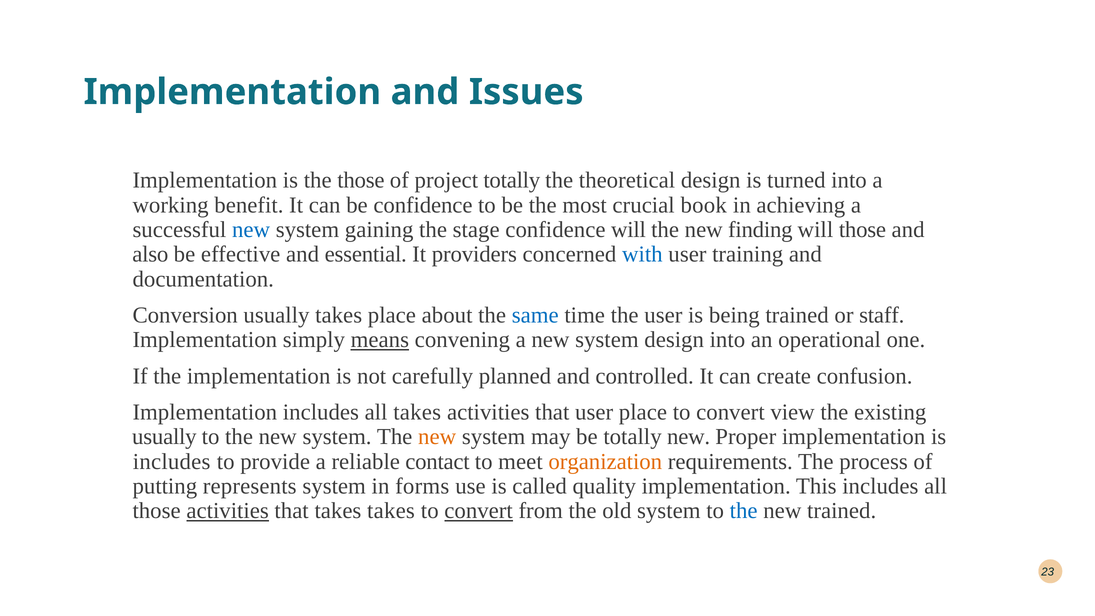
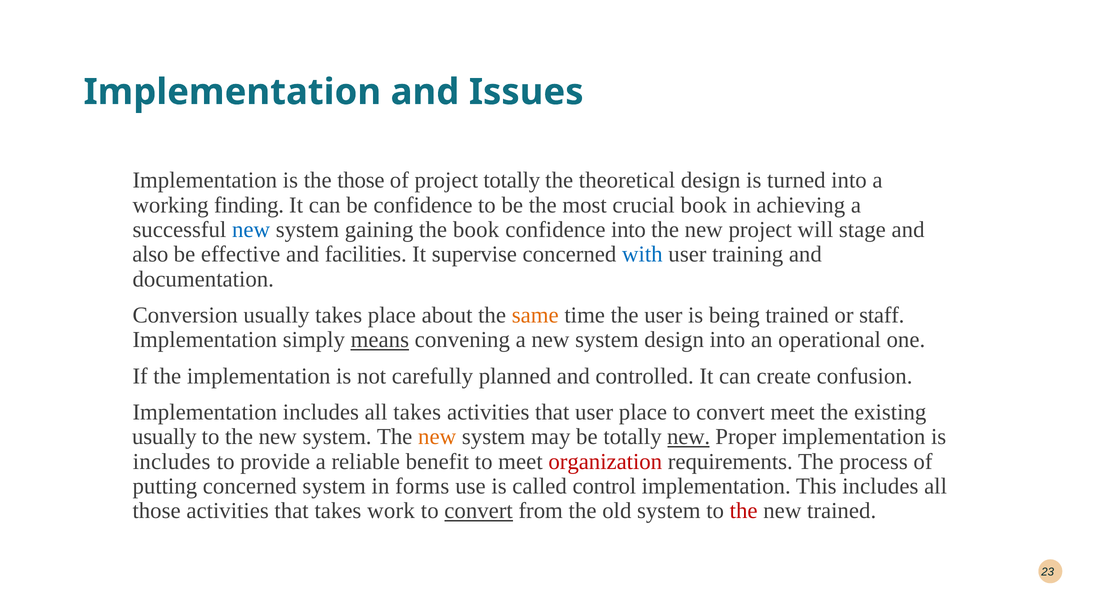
benefit: benefit -> finding (249, 205)
the stage: stage -> book (476, 230)
confidence will: will -> into (628, 230)
new finding: finding -> project (760, 230)
will those: those -> stage (862, 230)
essential: essential -> facilities (366, 254)
providers: providers -> supervise (474, 254)
same colour: blue -> orange (535, 315)
convert view: view -> meet (793, 412)
new underline: none -> present (689, 437)
contact: contact -> benefit (437, 461)
organization colour: orange -> red (605, 461)
putting represents: represents -> concerned (250, 486)
quality: quality -> control (604, 486)
activities underline: present -> none (228, 511)
takes takes: takes -> work (391, 511)
the colour: blue -> red (744, 511)
